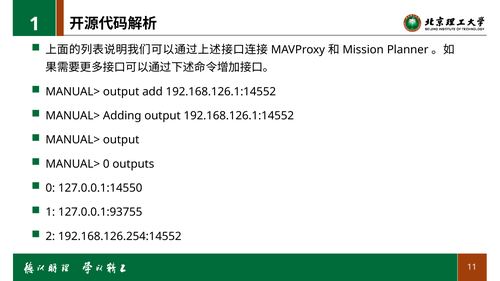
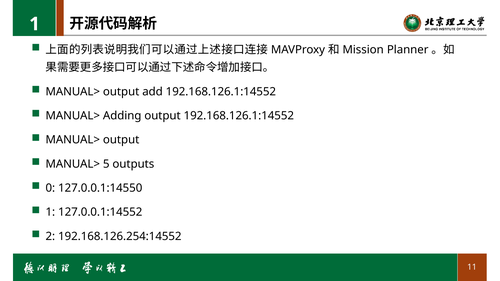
MANUAL> 0: 0 -> 5 (106, 164)
127.0.0.1:93755: 127.0.0.1:93755 -> 127.0.0.1:14552 (100, 212)
